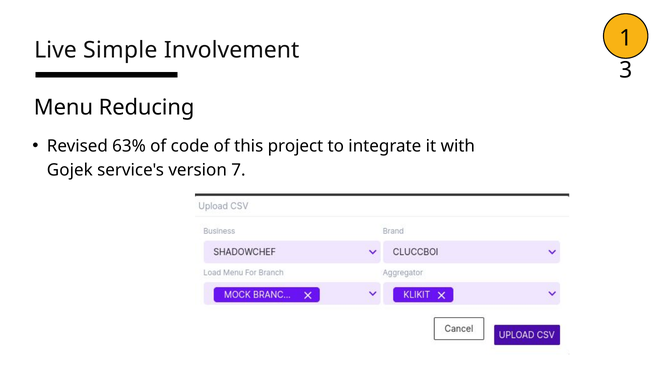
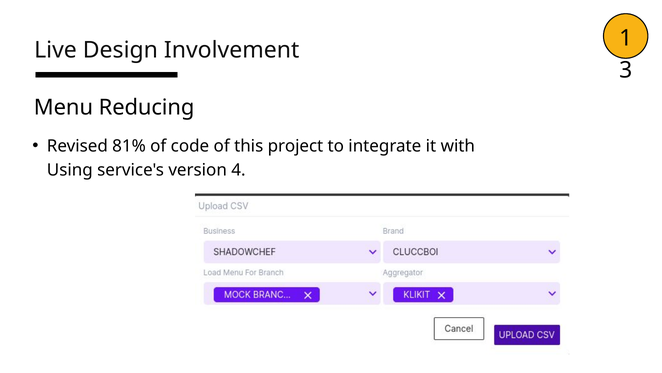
Simple: Simple -> Design (120, 50)
63%: 63% -> 81% (129, 146)
Gojek: Gojek -> Using (70, 170)
7: 7 -> 4 (238, 170)
